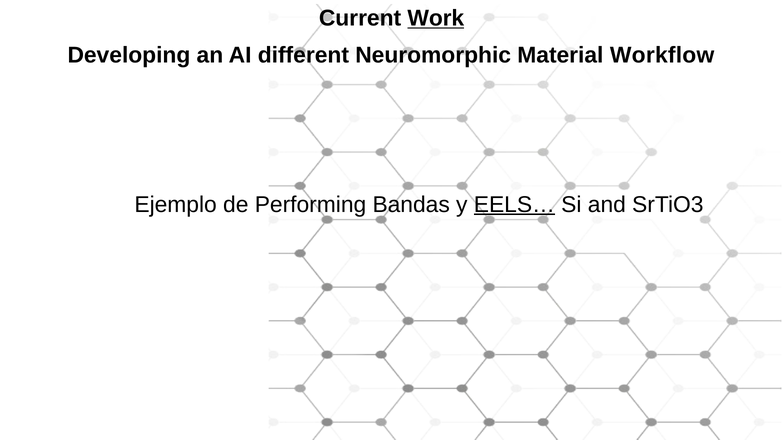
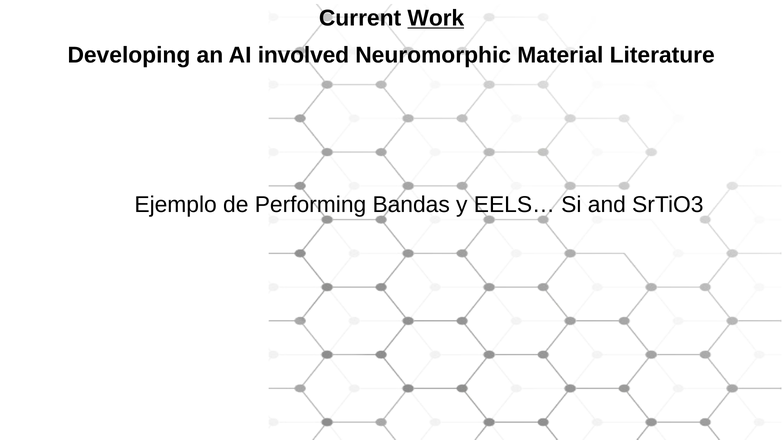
different: different -> involved (303, 55)
Workflow: Workflow -> Literature (662, 55)
EELS… underline: present -> none (514, 205)
